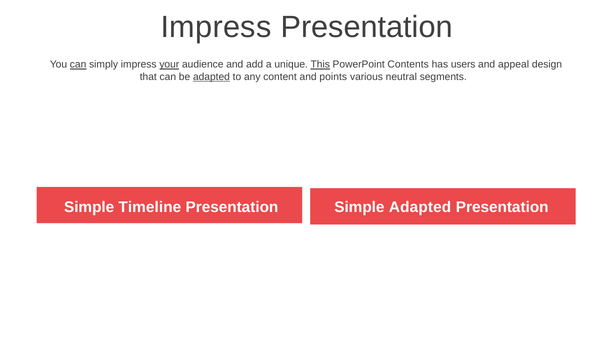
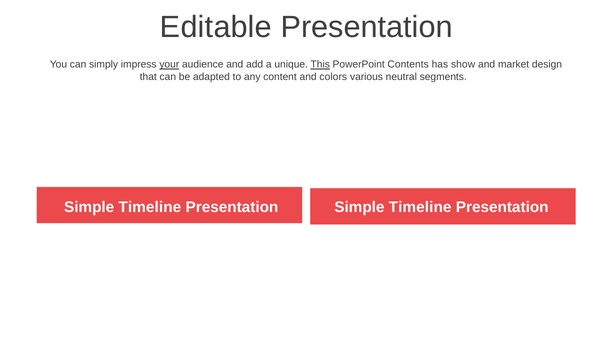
Impress: Impress -> Editable (216, 27)
can underline: present -> none (78, 65)
users: users -> show (463, 65)
appeal: appeal -> market (514, 65)
adapted underline: present -> none (211, 77)
points: points -> colors (333, 77)
Adapted: Adapted -> Timeline (420, 207)
